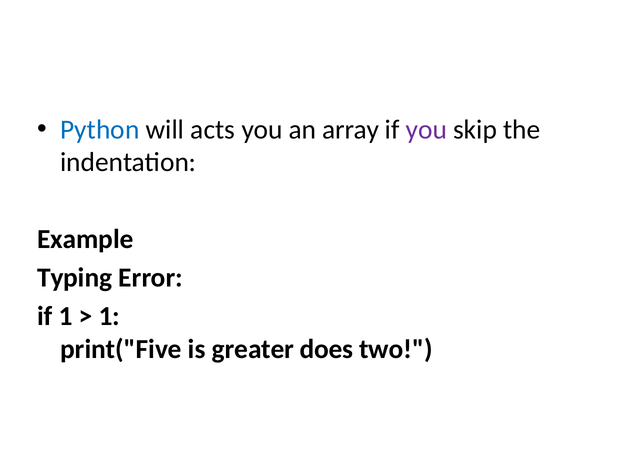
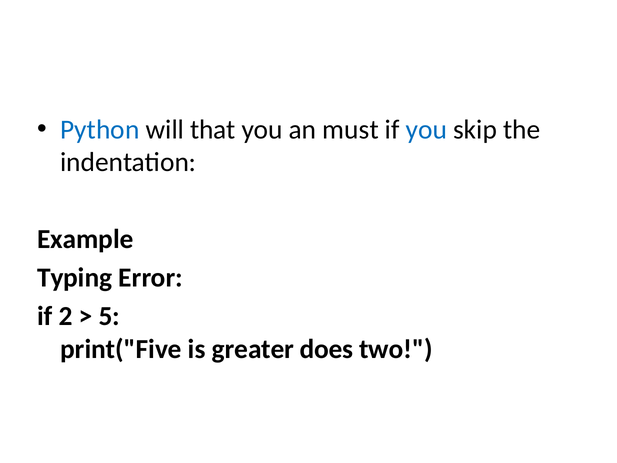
acts: acts -> that (213, 129)
array: array -> must (351, 129)
you colour: purple -> blue (426, 129)
if 1: 1 -> 2 (66, 316)
1: 1 -> 5 (109, 316)
